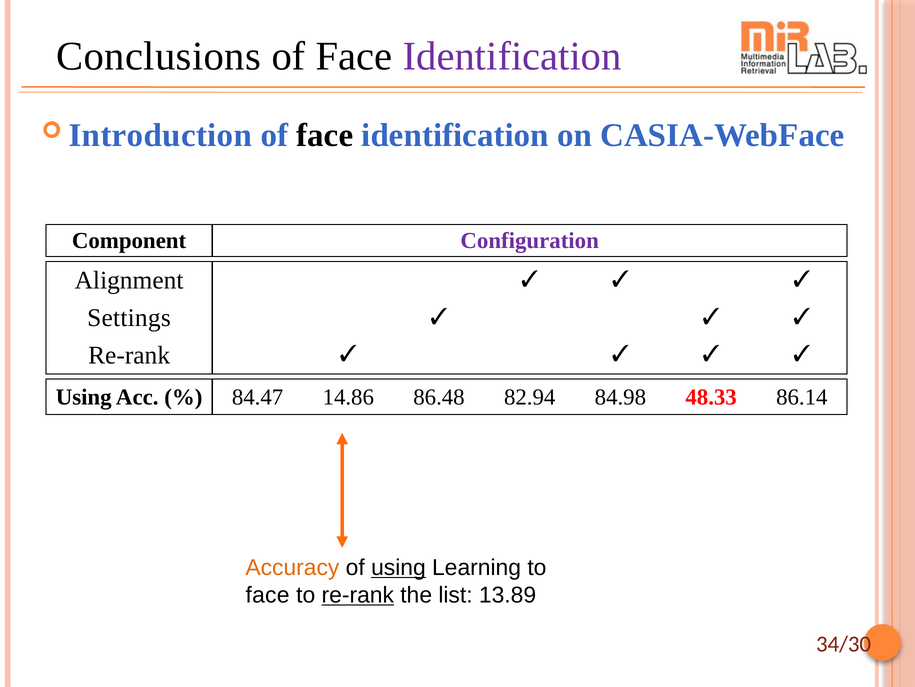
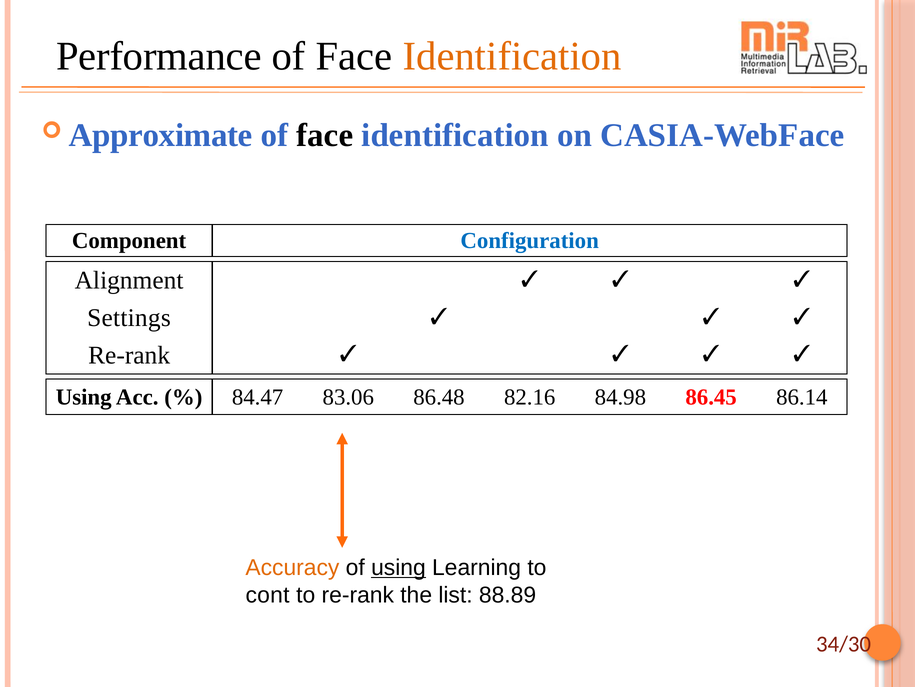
Conclusions: Conclusions -> Performance (159, 56)
Identification colour: purple -> orange (512, 56)
Introduction: Introduction -> Approximate (161, 135)
Configuration colour: purple -> blue (530, 240)
14.86: 14.86 -> 83.06 (348, 397)
82.94: 82.94 -> 82.16 (530, 397)
48.33: 48.33 -> 86.45 (711, 397)
face: face -> cont (268, 595)
re-rank underline: present -> none (358, 595)
13.89: 13.89 -> 88.89 (508, 595)
